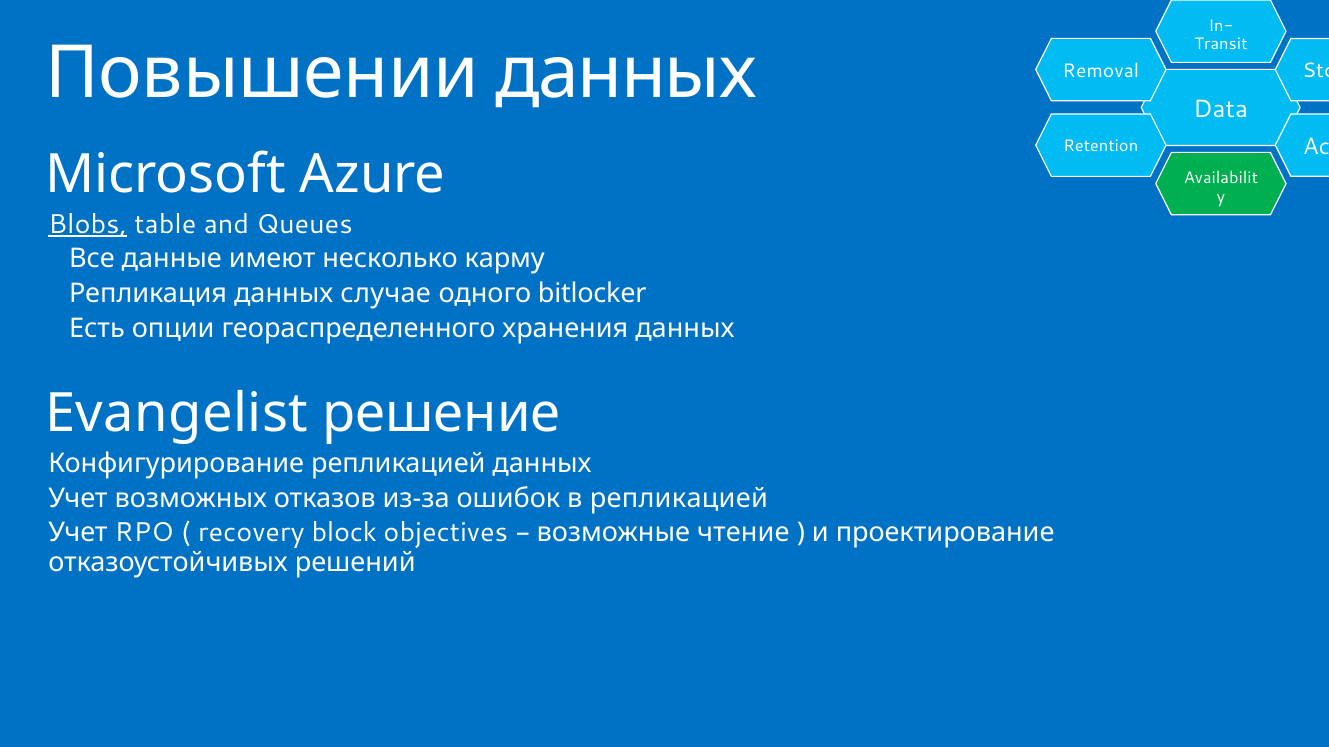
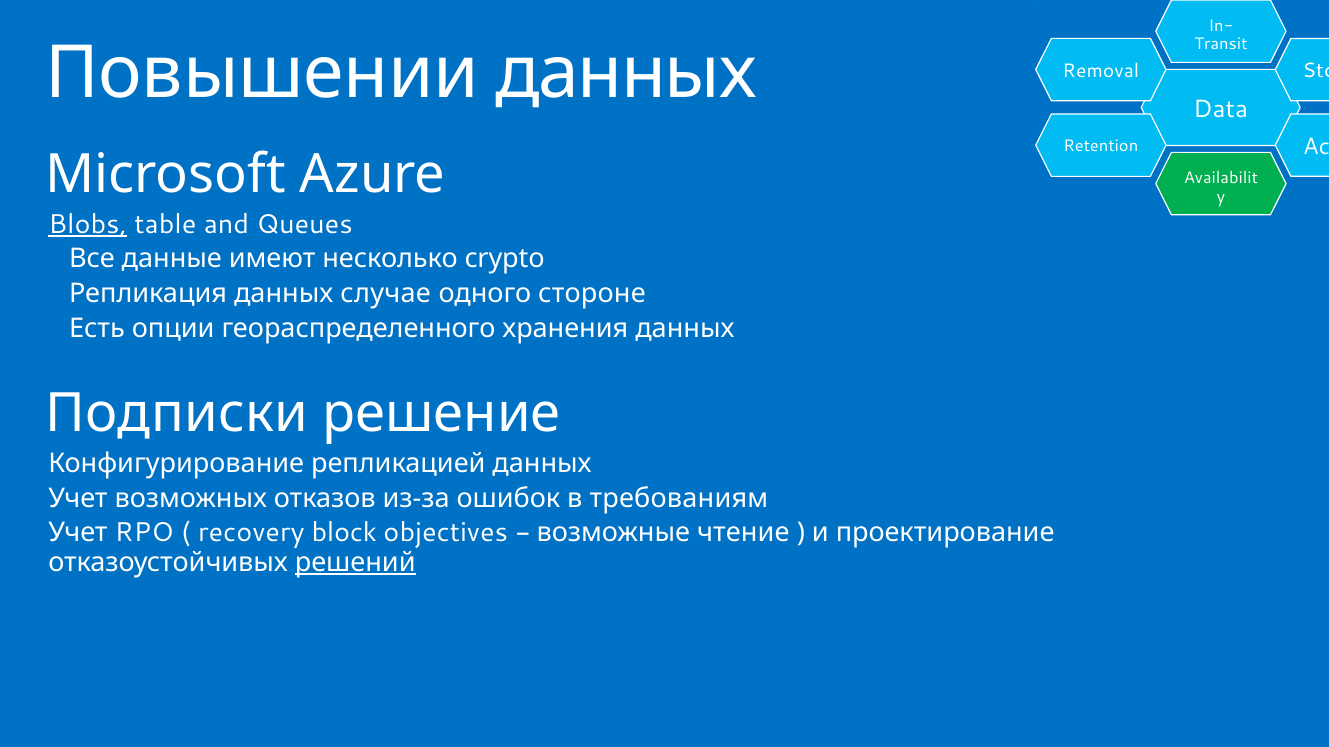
карму: карму -> crypto (505, 259)
bitlocker: bitlocker -> стороне (592, 294)
Evangelist: Evangelist -> Подписки (177, 414)
в репликацией: репликацией -> требованиям (679, 499)
решений underline: none -> present (355, 563)
